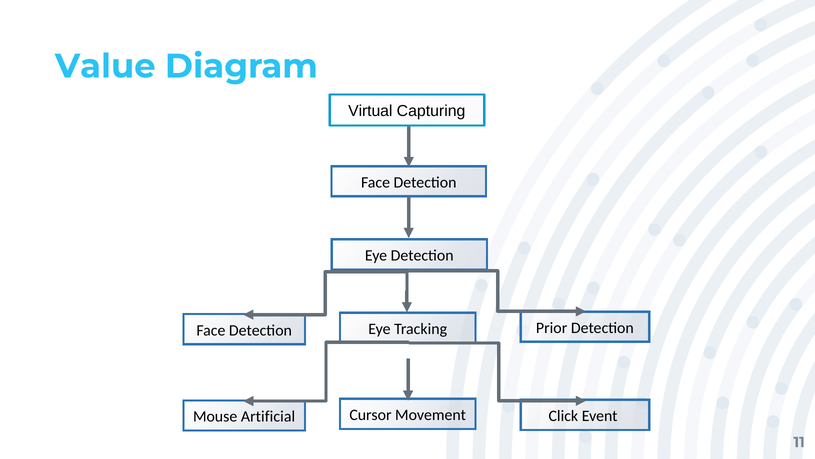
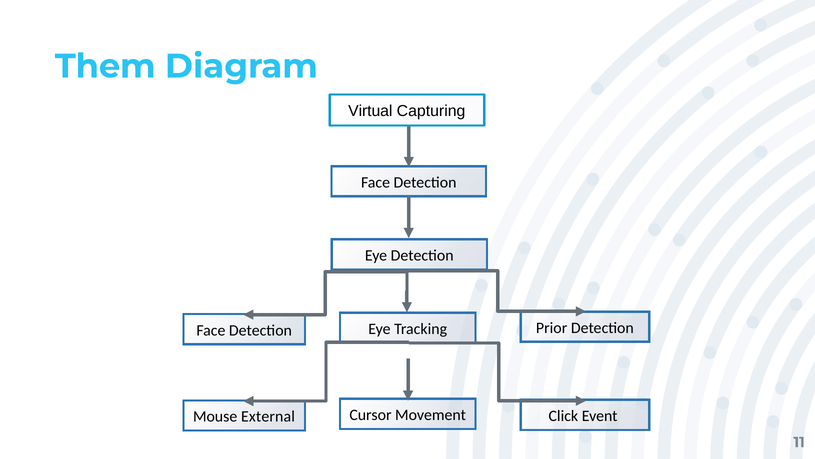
Value: Value -> Them (105, 66)
Artificial: Artificial -> External (268, 416)
